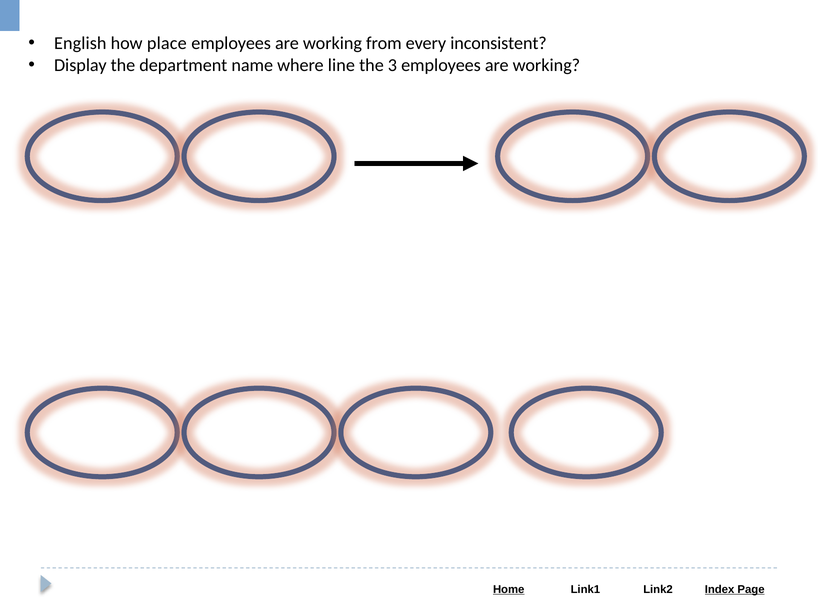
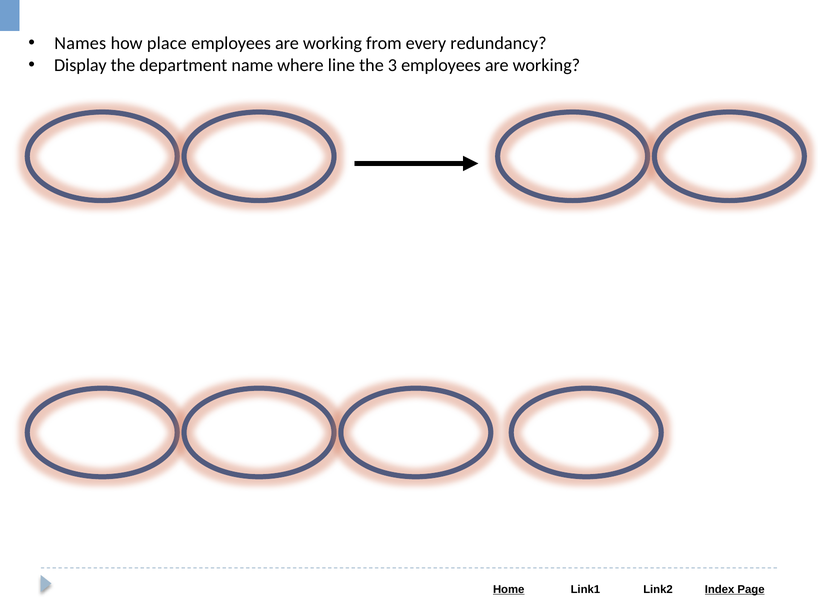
English: English -> Names (80, 43)
inconsistent: inconsistent -> redundancy (498, 43)
